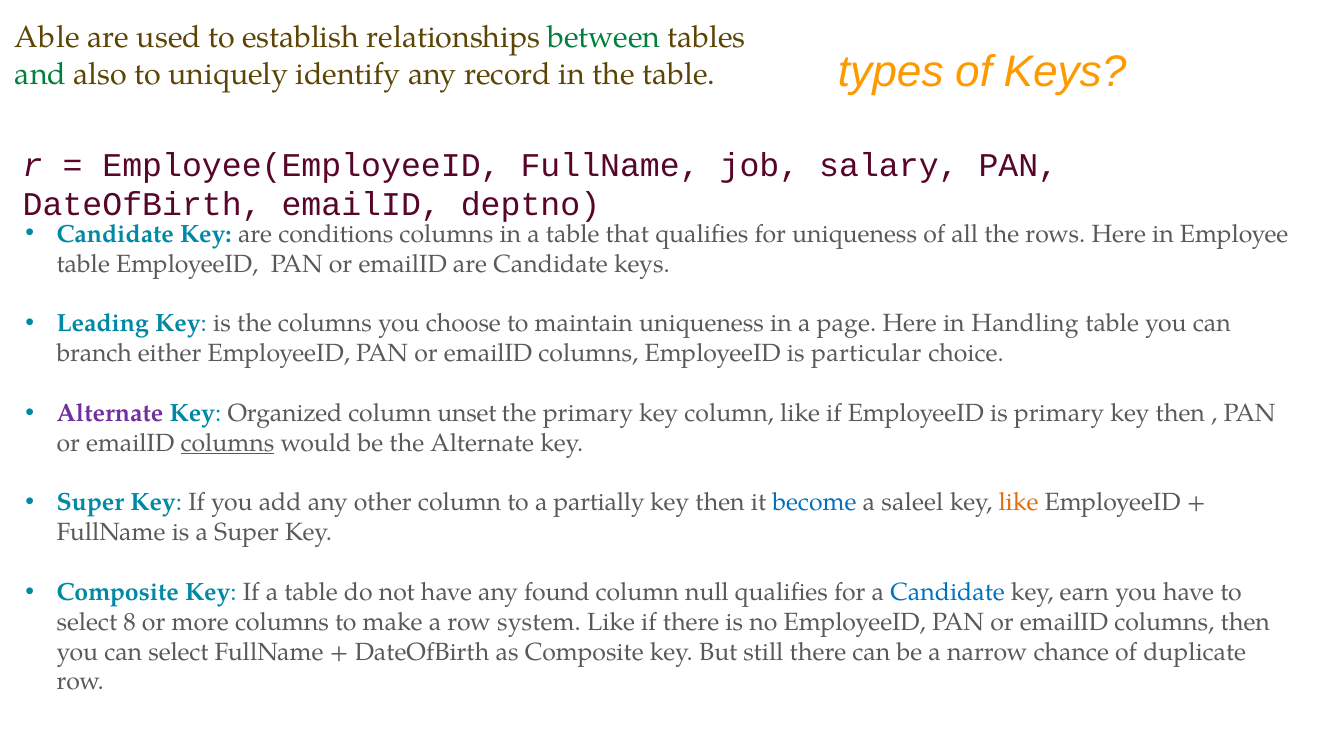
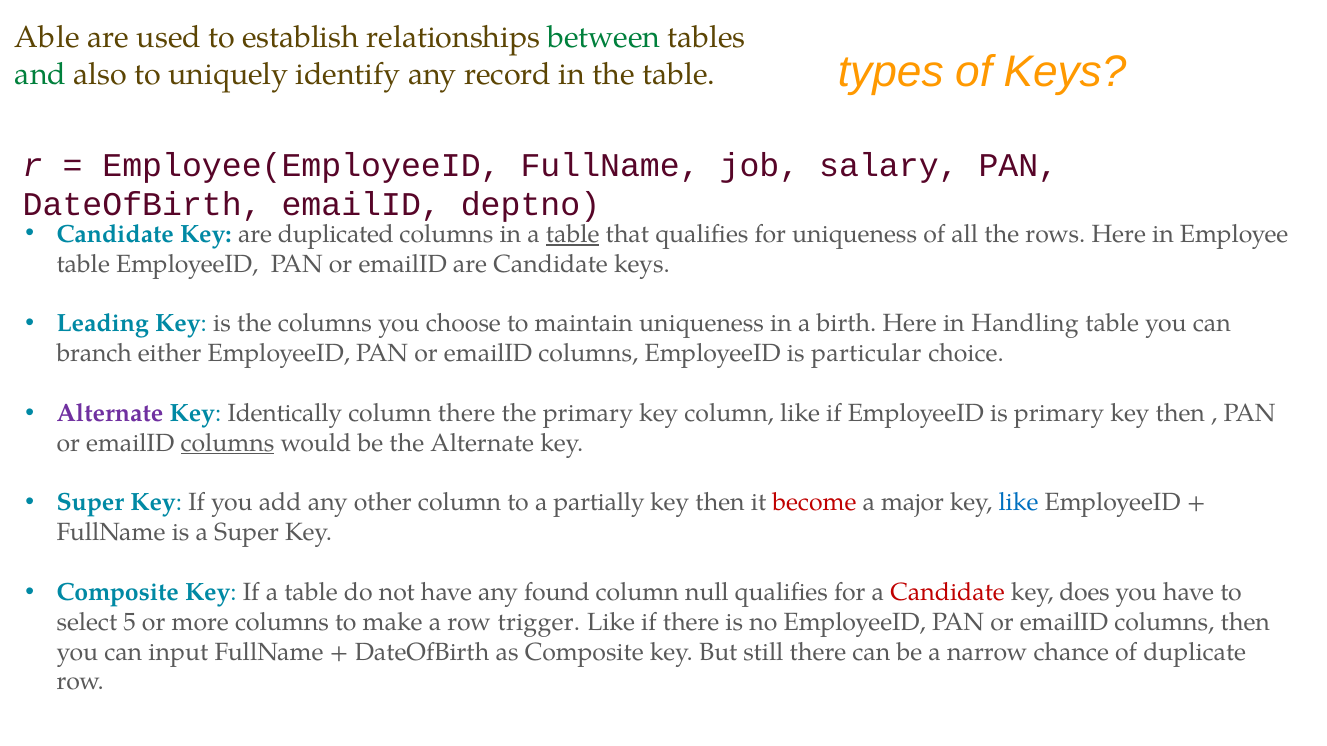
conditions: conditions -> duplicated (336, 234)
table underline: none -> present (573, 234)
page: page -> birth (846, 324)
Organized: Organized -> Identically (285, 413)
column unset: unset -> there (467, 413)
become colour: blue -> red (814, 503)
saleel: saleel -> major (913, 503)
like colour: orange -> blue (1019, 503)
Candidate colour: blue -> red (948, 593)
earn: earn -> does (1085, 593)
8: 8 -> 5 (130, 622)
system: system -> trigger (539, 622)
can select: select -> input (178, 652)
